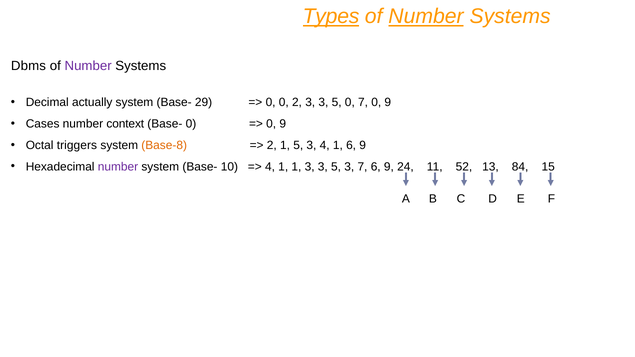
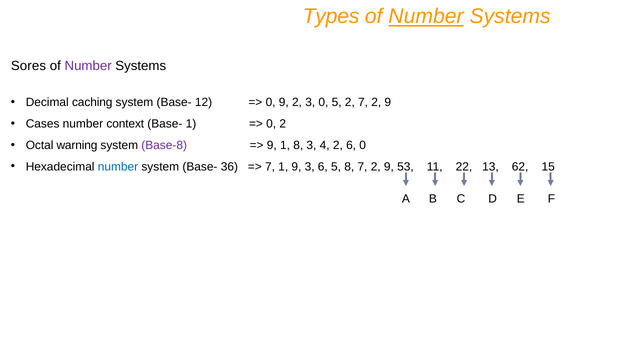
Types underline: present -> none (331, 17)
Dbms: Dbms -> Sores (28, 66)
actually: actually -> caching (92, 102)
29: 29 -> 12 (204, 102)
0 0: 0 -> 9 (284, 102)
2 3 3: 3 -> 0 (323, 102)
5 0: 0 -> 2 (350, 102)
0: 0 -> 2 (376, 102)
Base- 0: 0 -> 1 (191, 124)
9: 9 -> 2 (283, 124)
triggers: triggers -> warning (77, 145)
Base-8 colour: orange -> purple (164, 145)
2: 2 -> 9 (272, 145)
1 5: 5 -> 8 (298, 145)
3 4 1: 1 -> 2 (338, 145)
9: 9 -> 0 (363, 145)
number colour: purple -> blue (118, 167)
10: 10 -> 36 (229, 167)
4: 4 -> 7 (270, 167)
1 1: 1 -> 9 (296, 167)
3: 3 -> 6 (323, 167)
3: 3 -> 8 (349, 167)
6: 6 -> 2 (376, 167)
24: 24 -> 53 (405, 167)
52: 52 -> 22 (464, 167)
84: 84 -> 62 (520, 167)
